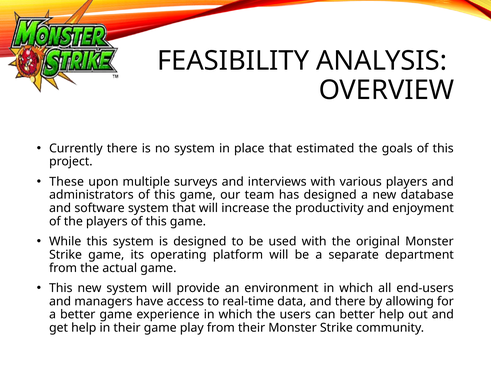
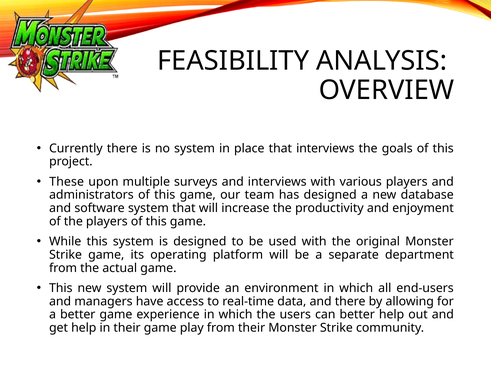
that estimated: estimated -> interviews (325, 148)
